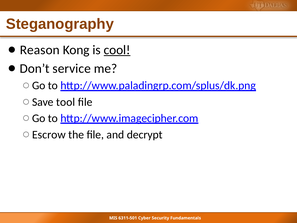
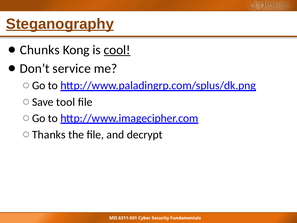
Steganography underline: none -> present (60, 24)
Reason: Reason -> Chunks (40, 50)
Escrow: Escrow -> Thanks (49, 135)
